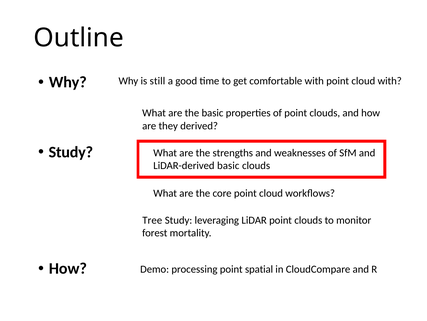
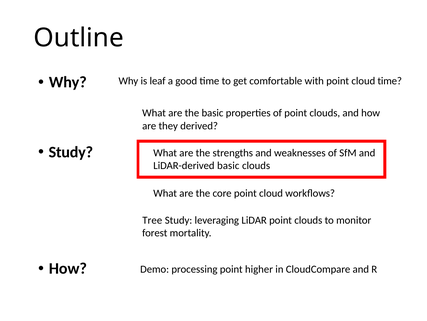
still: still -> leaf (158, 81)
cloud with: with -> time (390, 81)
spatial: spatial -> higher (259, 269)
